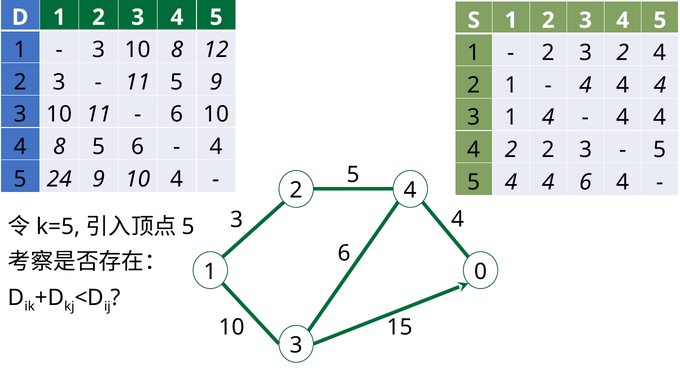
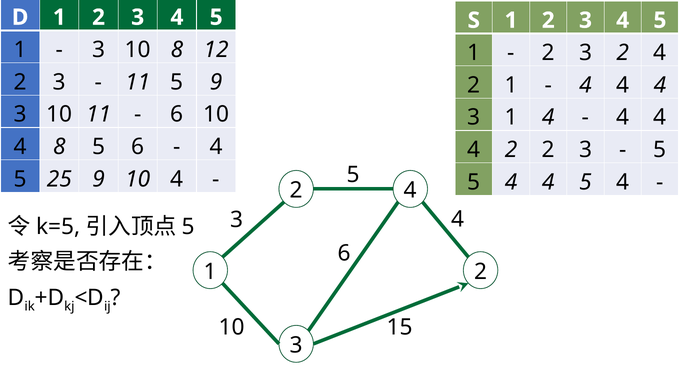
24: 24 -> 25 (59, 179)
4 4 6: 6 -> 5 (585, 182)
0: 0 -> 2 (481, 271)
